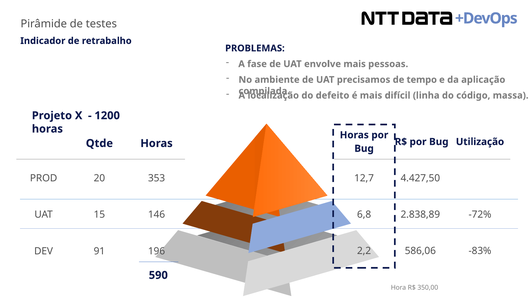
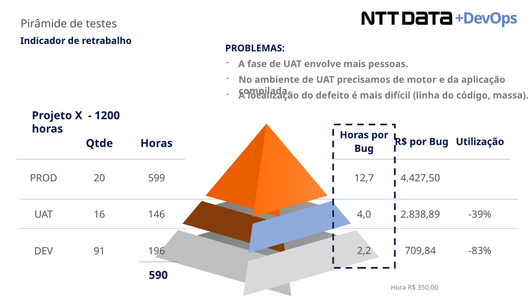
tempo: tempo -> motor (422, 80)
353: 353 -> 599 (157, 178)
6,8: 6,8 -> 4,0 (364, 214)
-72%: -72% -> -39% (480, 214)
15: 15 -> 16 (99, 214)
586,06: 586,06 -> 709,84 (420, 251)
